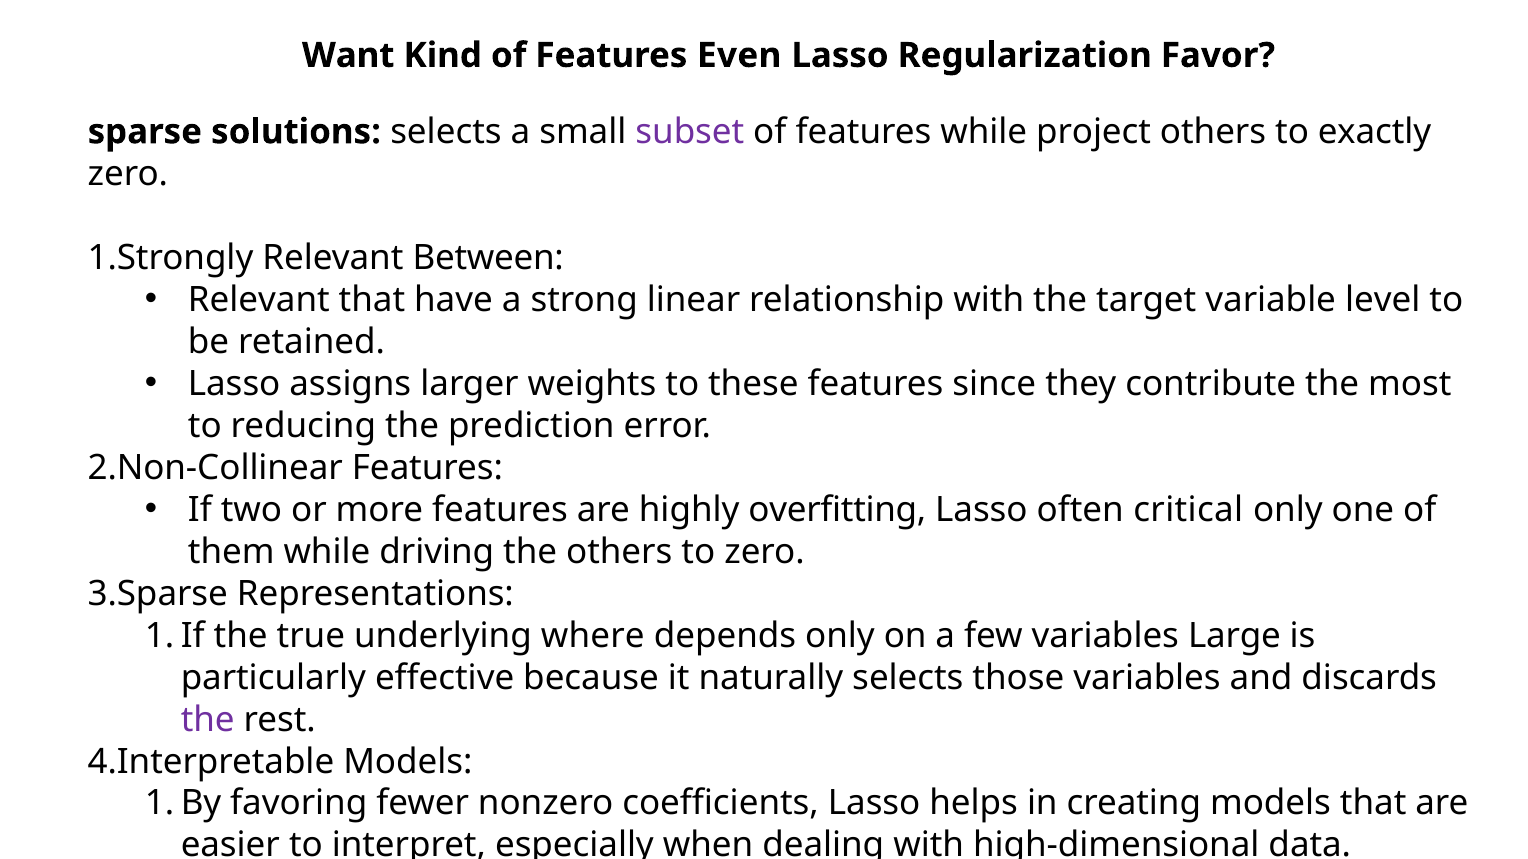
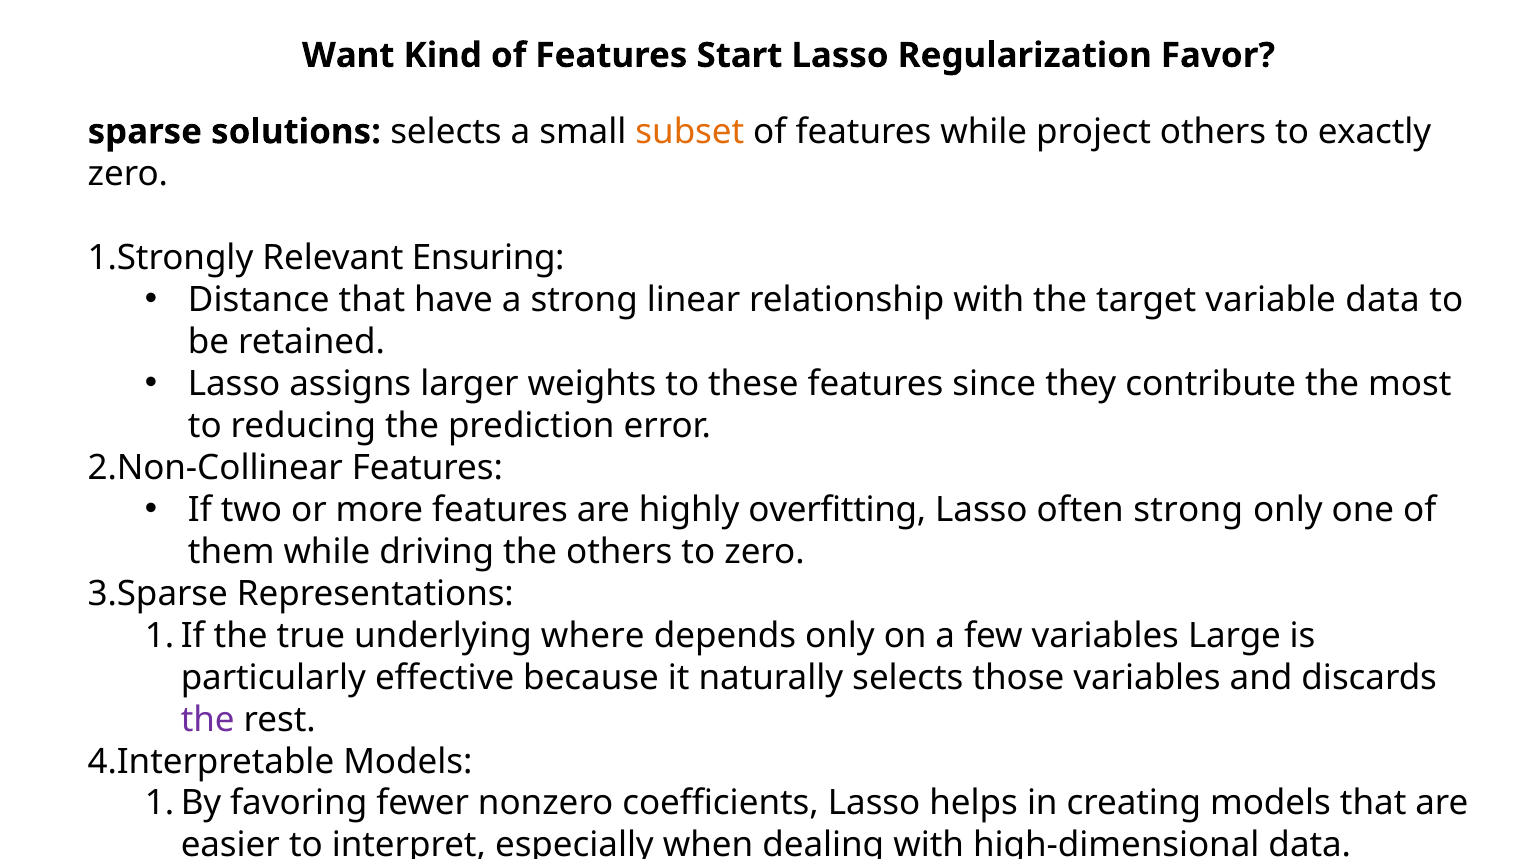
Even: Even -> Start (739, 55)
subset colour: purple -> orange (690, 132)
Between: Between -> Ensuring (488, 258)
Relevant: Relevant -> Distance (259, 300)
variable level: level -> data (1383, 300)
often critical: critical -> strong (1188, 510)
